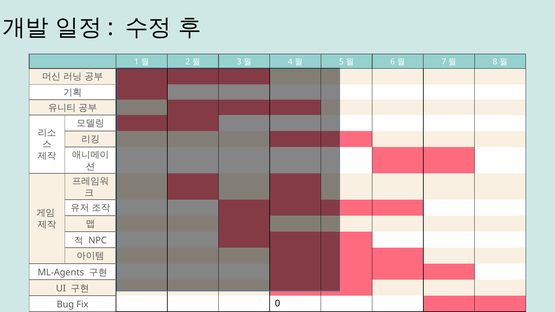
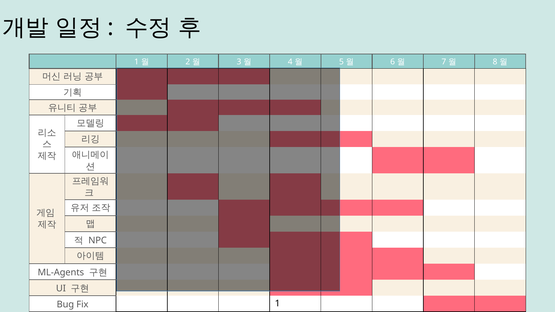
Fix 0: 0 -> 1 (278, 304)
